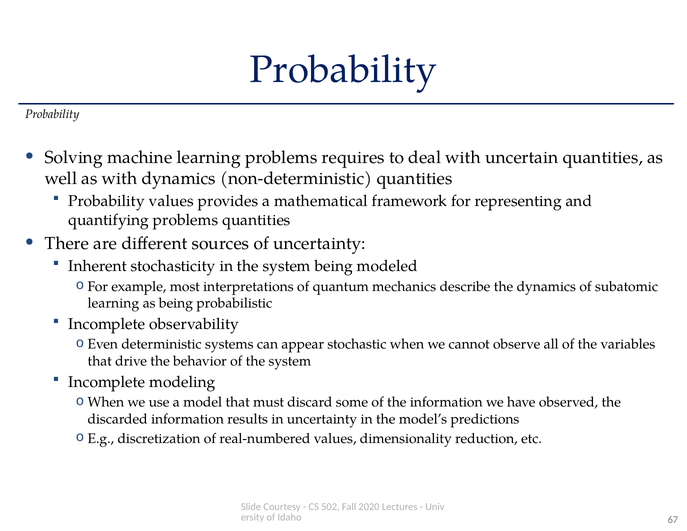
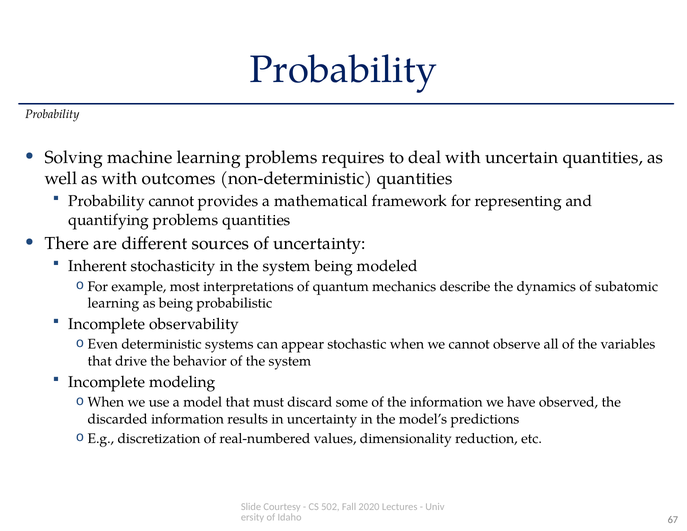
with dynamics: dynamics -> outcomes (179, 178)
Probability values: values -> cannot (171, 201)
